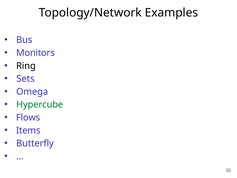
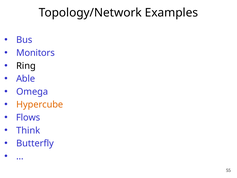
Sets: Sets -> Able (26, 79)
Hypercube colour: green -> orange (40, 104)
Items: Items -> Think (28, 130)
